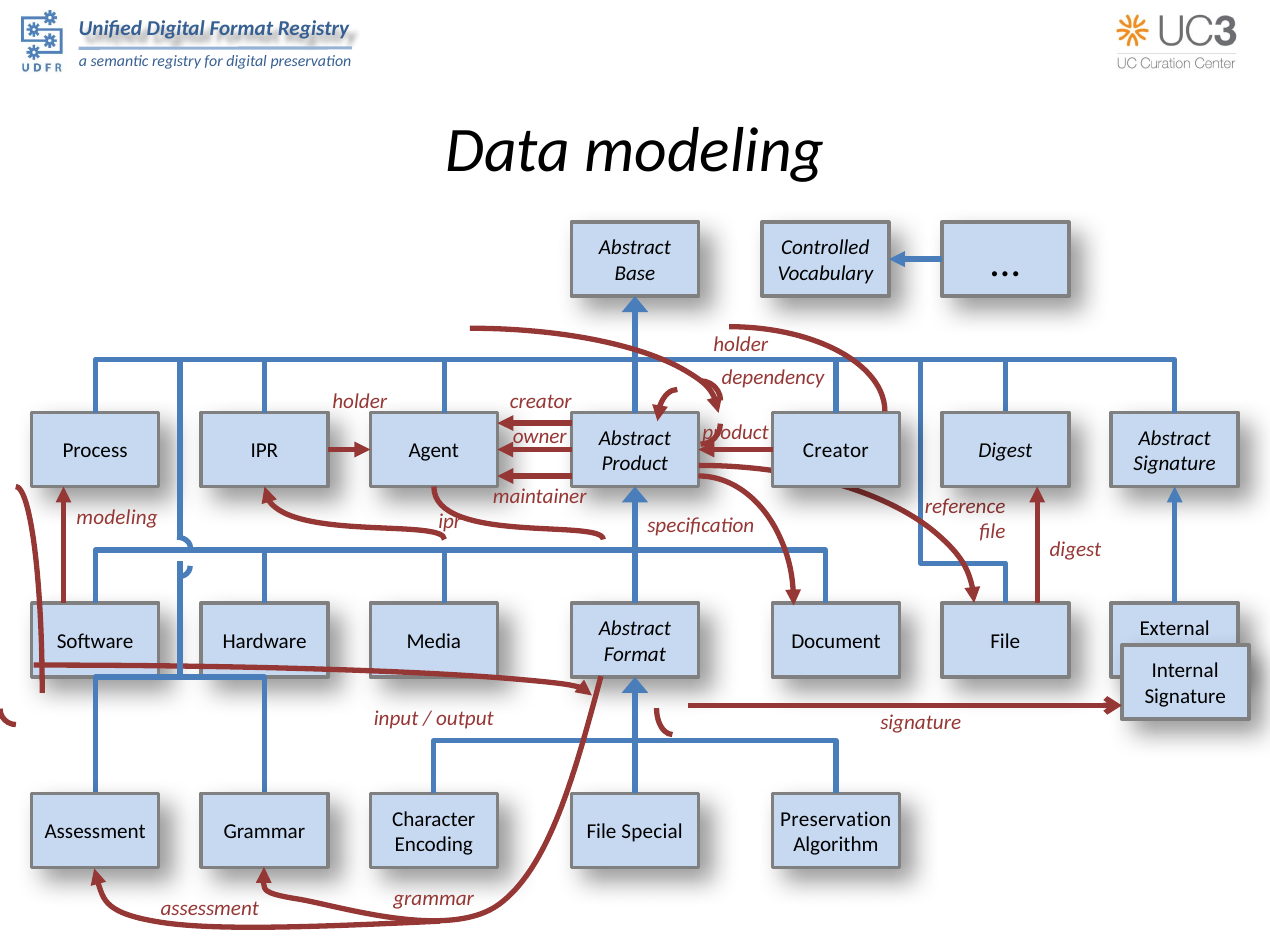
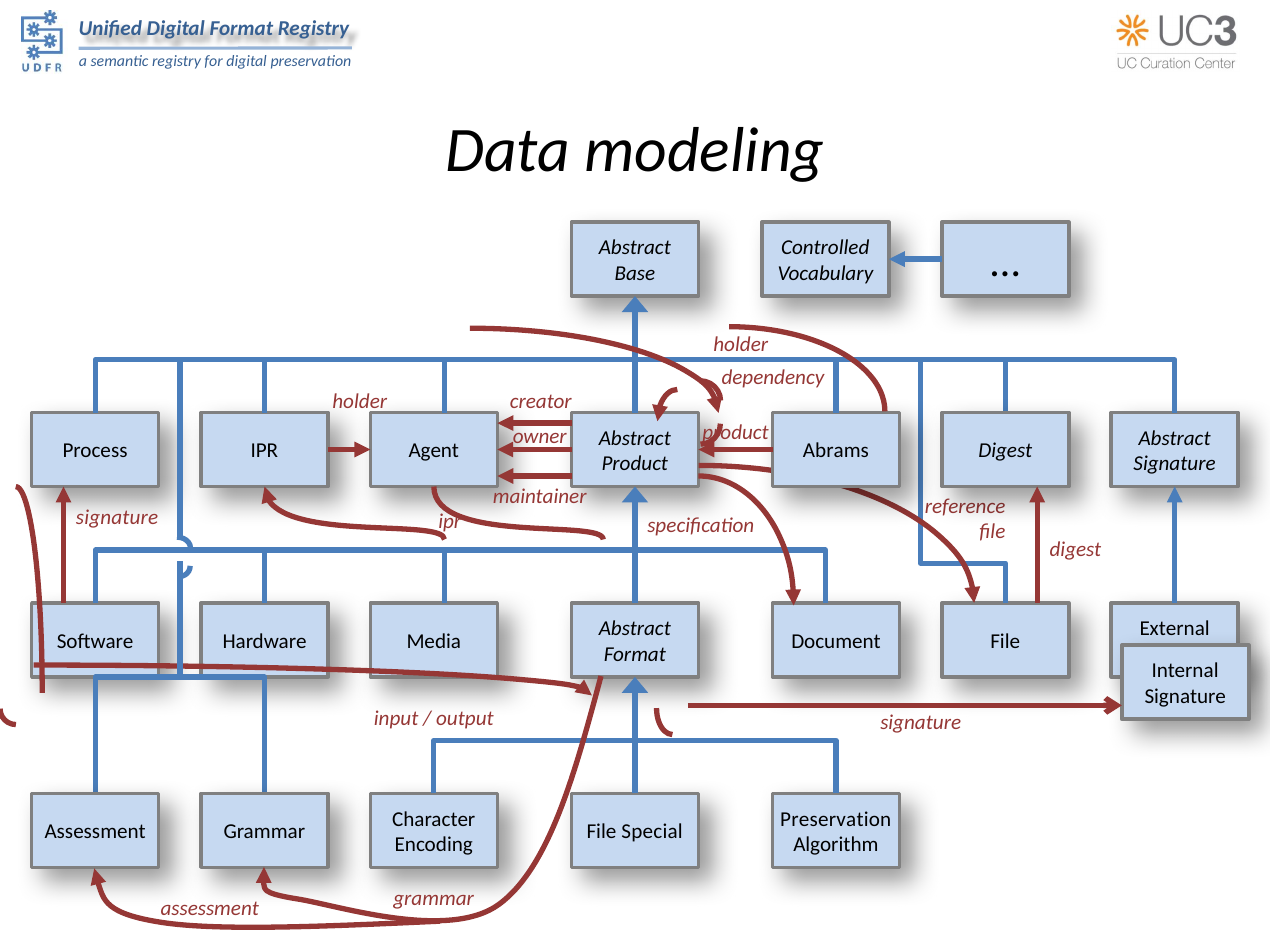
Creator: Creator -> Abrams (836, 451)
modeling: modeling -> signature (117, 518)
